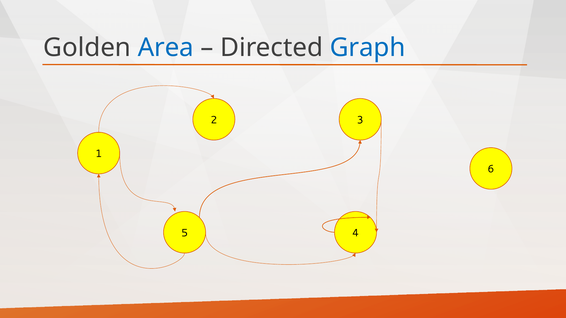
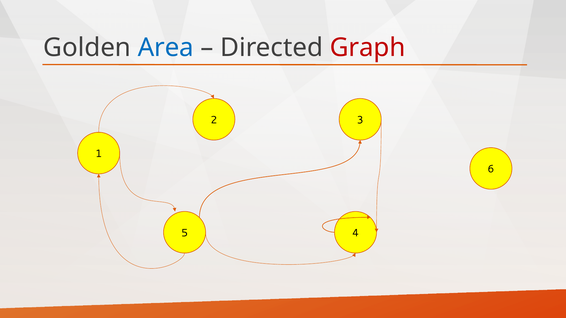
Graph colour: blue -> red (368, 48)
